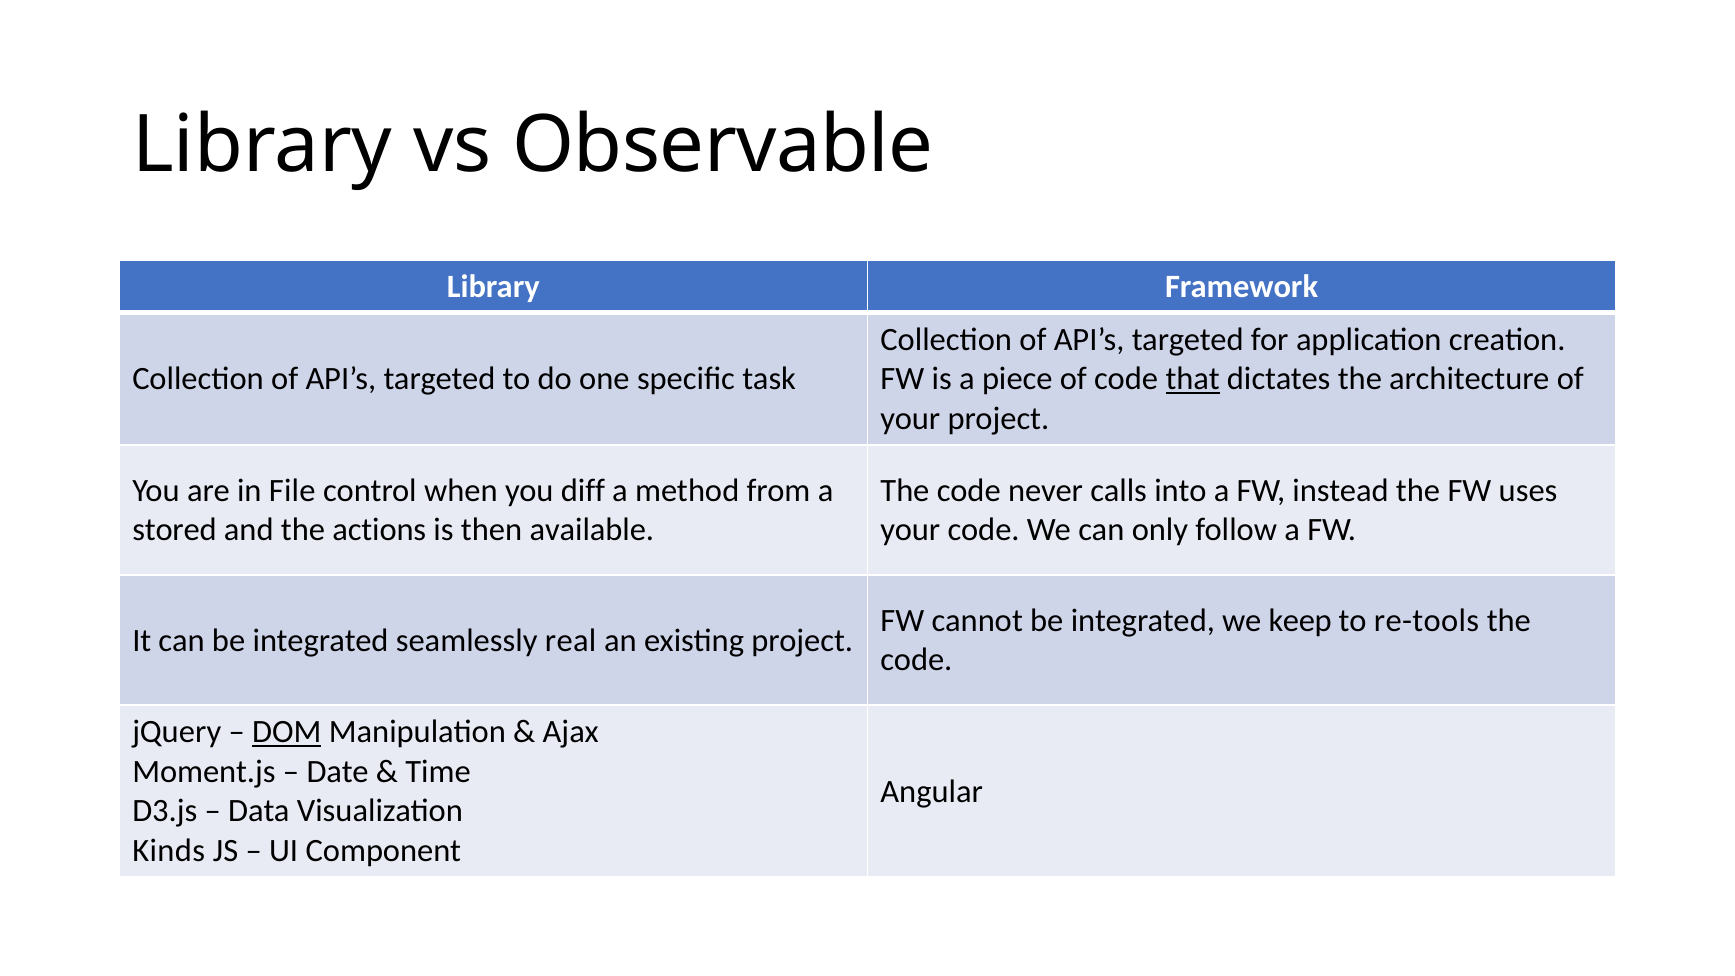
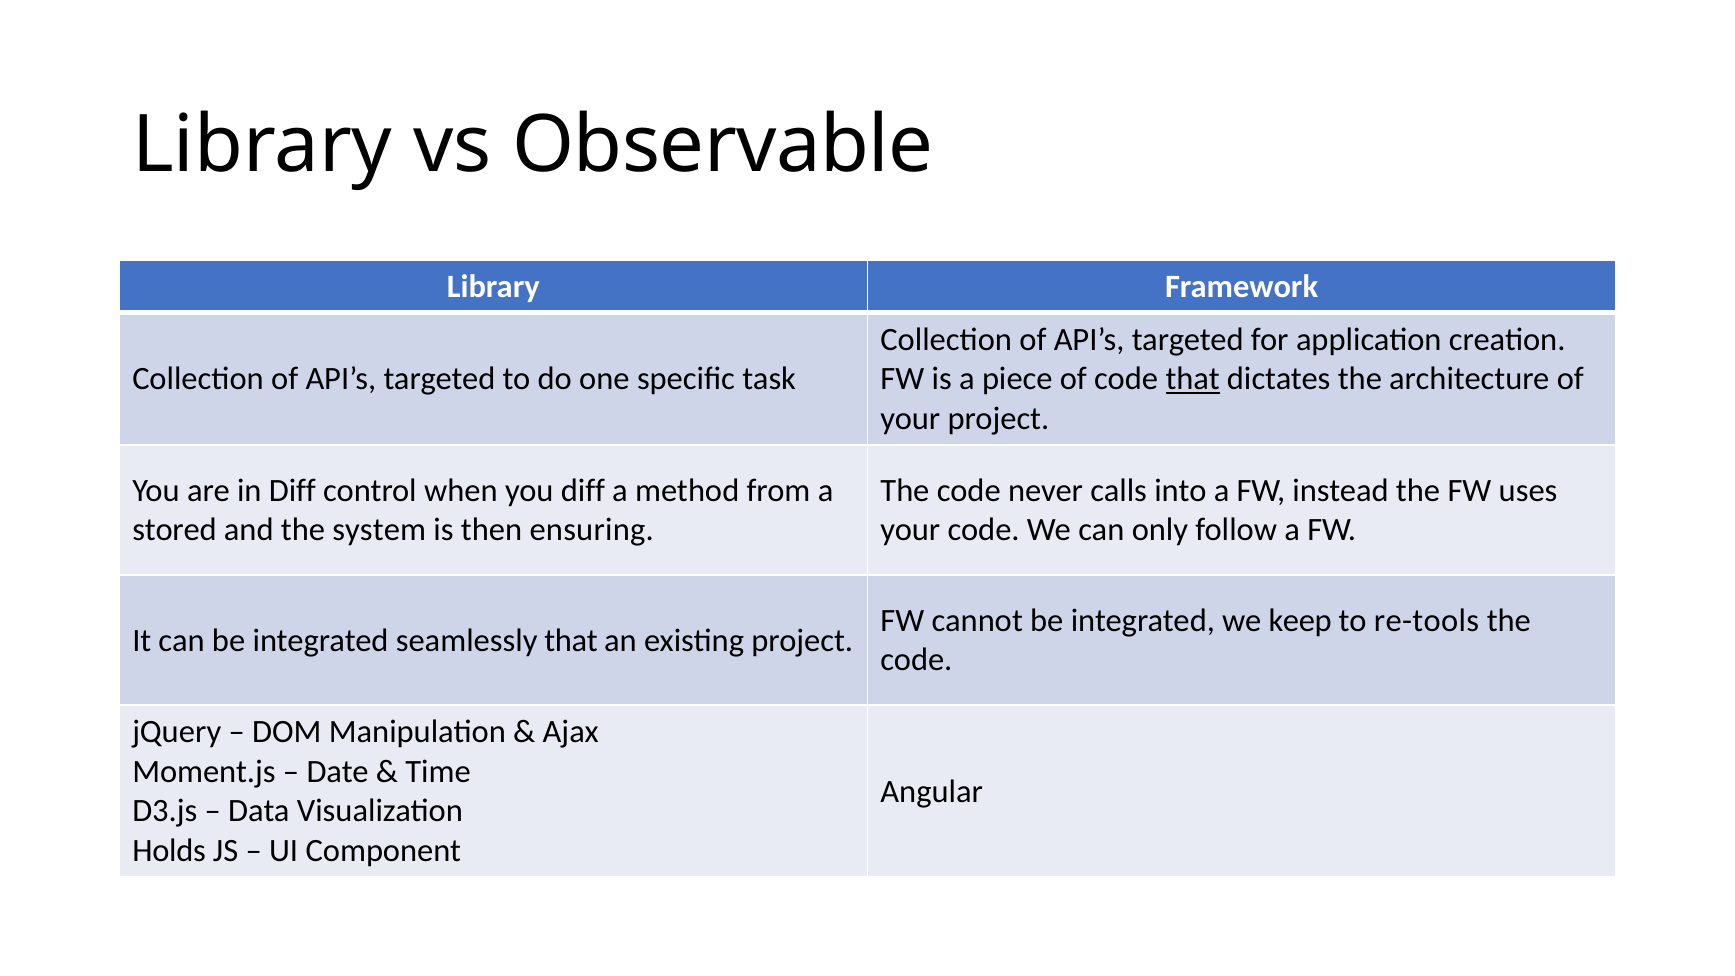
in File: File -> Diff (292, 490)
actions: actions -> system (379, 530)
available: available -> ensuring (592, 530)
seamlessly real: real -> that (571, 640)
DOM underline: present -> none (287, 732)
Kinds: Kinds -> Holds (169, 851)
